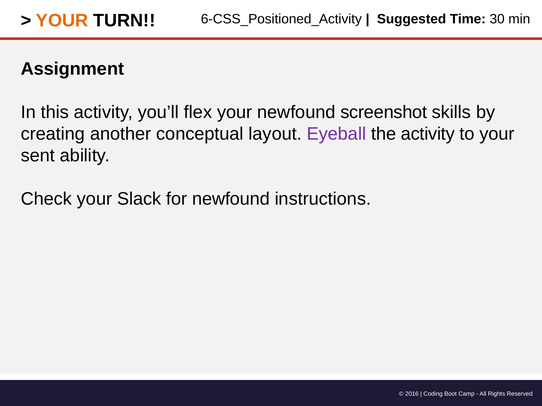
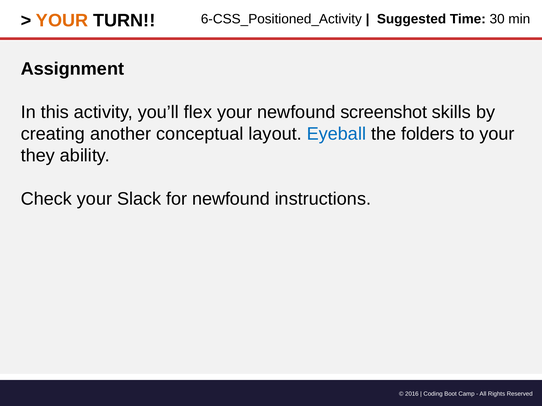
Eyeball colour: purple -> blue (336, 134)
the activity: activity -> folders (428, 134)
sent: sent -> they (38, 156)
